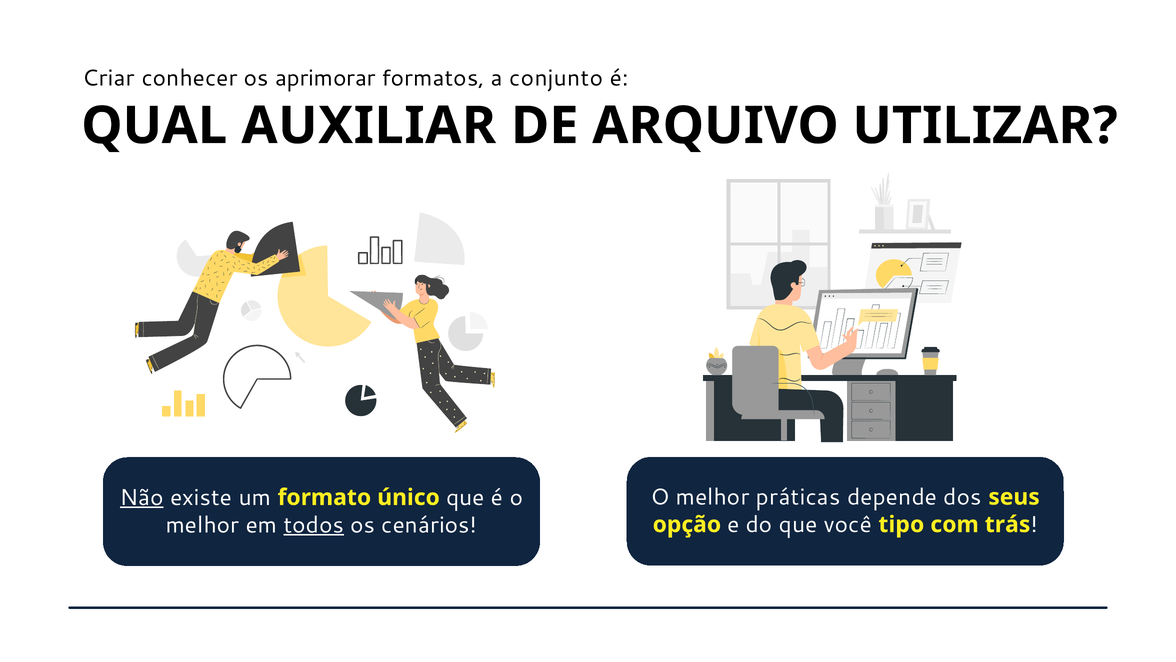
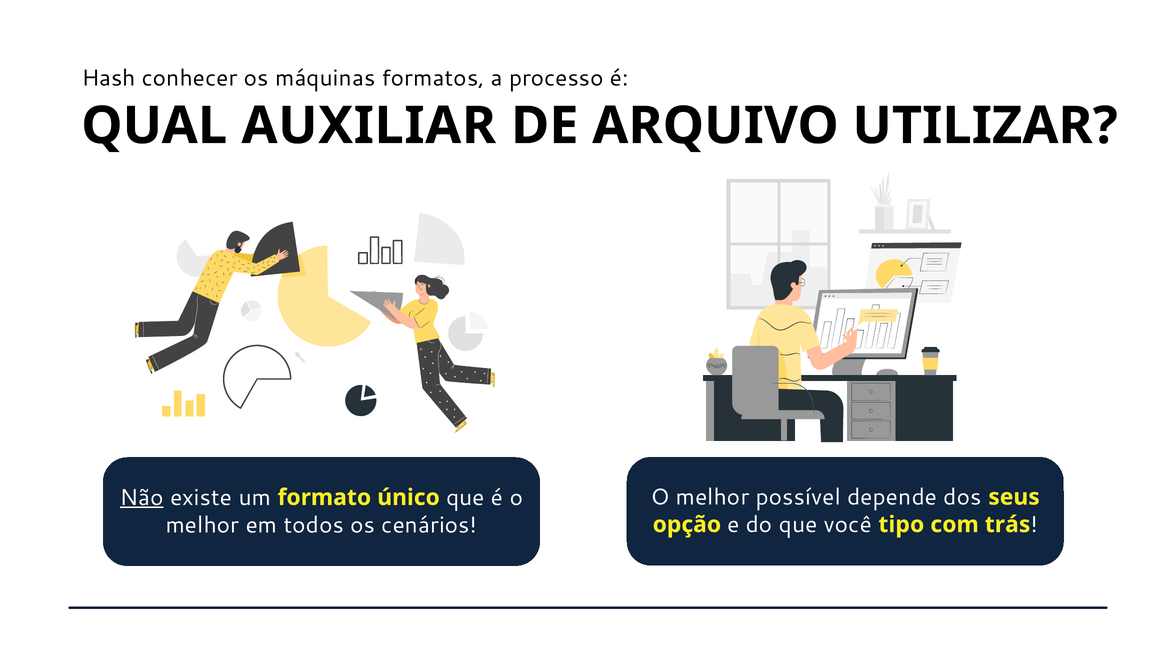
Criar: Criar -> Hash (109, 78)
aprimorar: aprimorar -> máquinas (325, 78)
conjunto: conjunto -> processo (556, 78)
práticas: práticas -> possível (798, 497)
todos underline: present -> none (314, 525)
